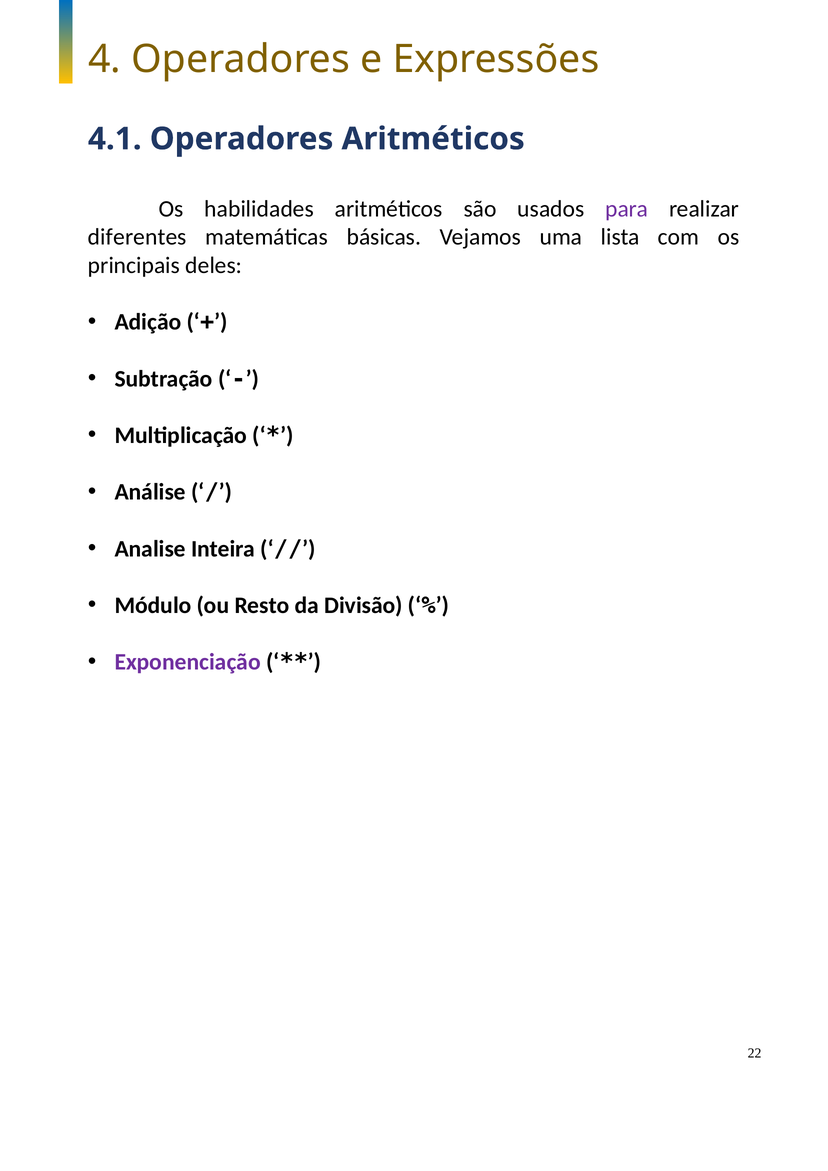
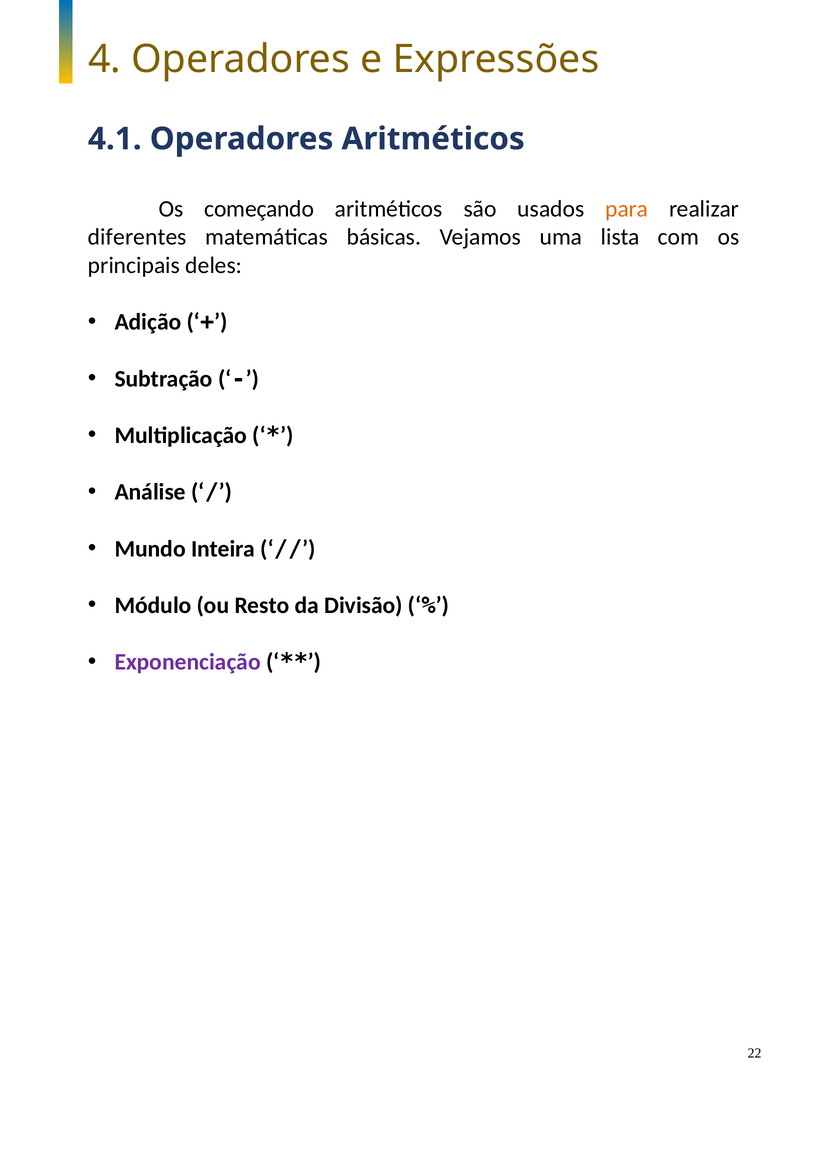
habilidades: habilidades -> começando (259, 209)
para colour: purple -> orange (627, 209)
Analise: Analise -> Mundo (150, 549)
